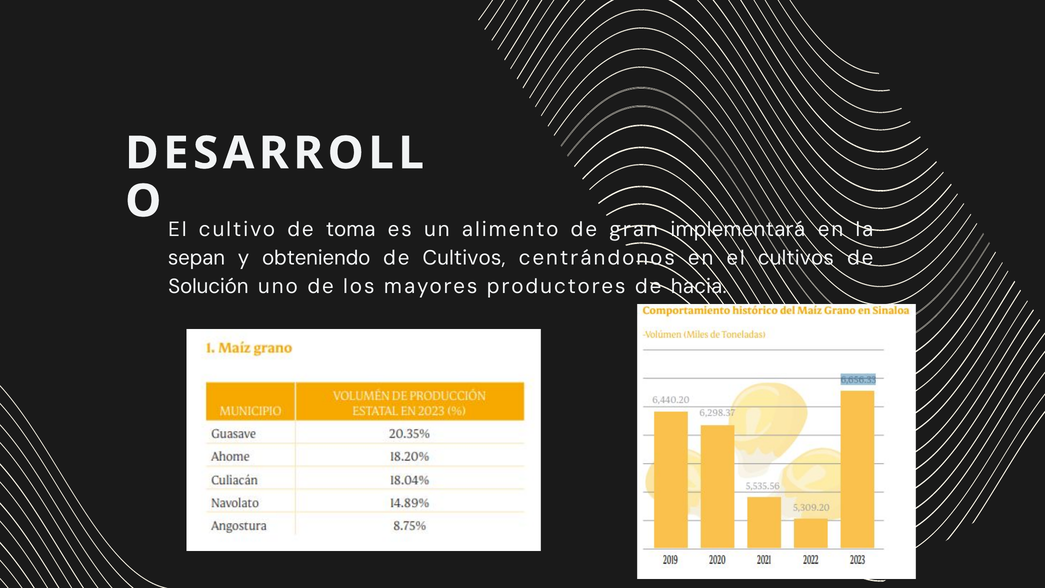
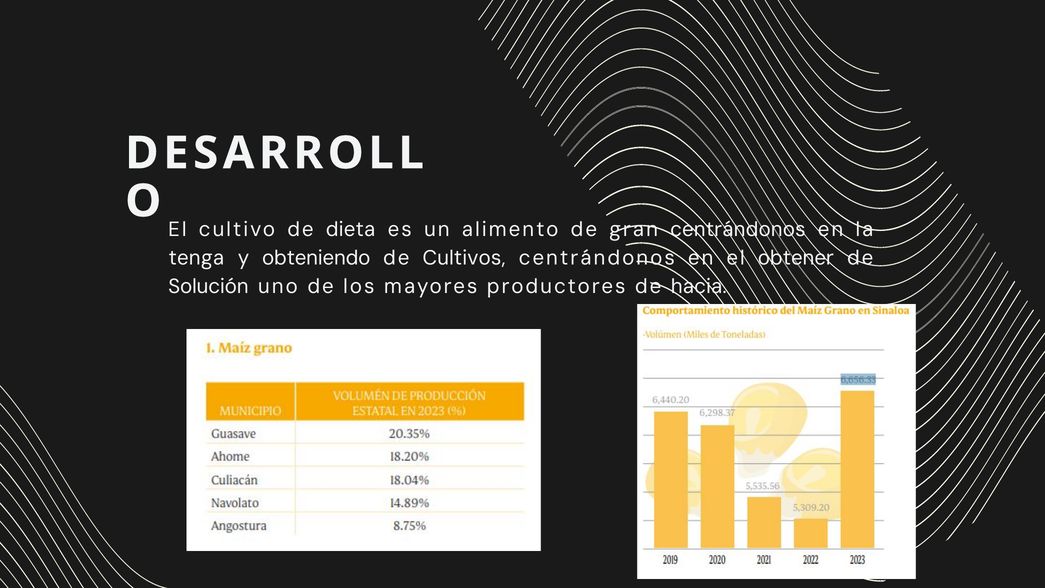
toma: toma -> dieta (351, 230)
gran implementará: implementará -> centrándonos (738, 230)
sepan: sepan -> tenga (196, 258)
el cultivos: cultivos -> obtener (796, 258)
